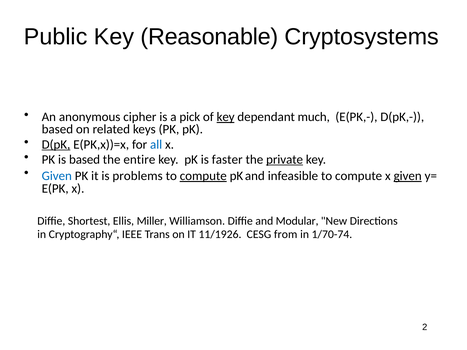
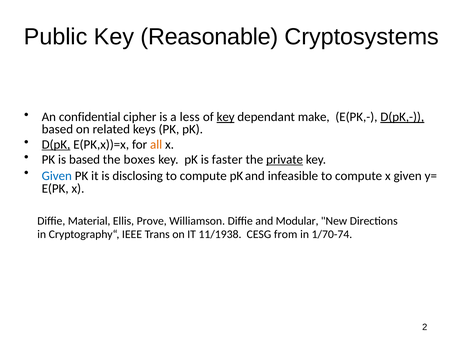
anonymous: anonymous -> confidential (90, 117)
pick: pick -> less (190, 117)
much: much -> make (314, 117)
D(pK,- underline: none -> present (402, 117)
all colour: blue -> orange (156, 145)
entire: entire -> boxes (139, 160)
problems: problems -> disclosing (138, 176)
compute underline: present -> none (203, 176)
given underline: present -> none (408, 176)
Shortest: Shortest -> Material (89, 221)
Miller: Miller -> Prove (152, 221)
11/1926: 11/1926 -> 11/1938 (220, 235)
